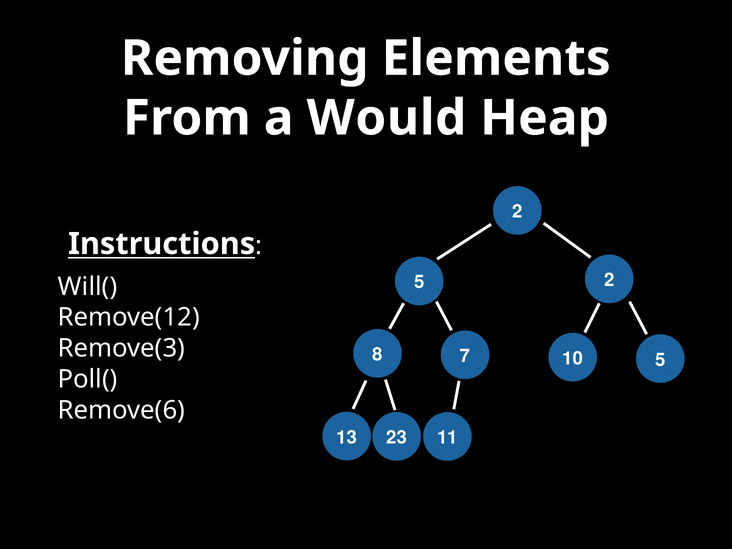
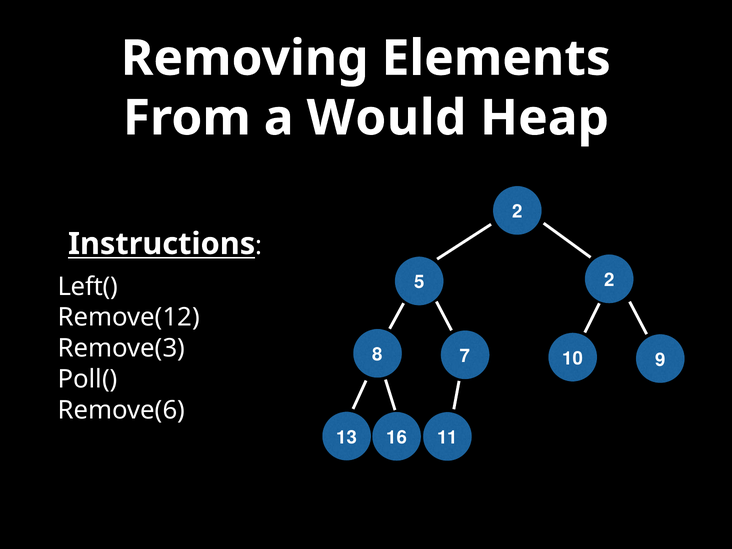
Will(: Will( -> Left( (88, 287)
5: 5 -> 9 (660, 360)
23: 23 -> 16 (397, 438)
